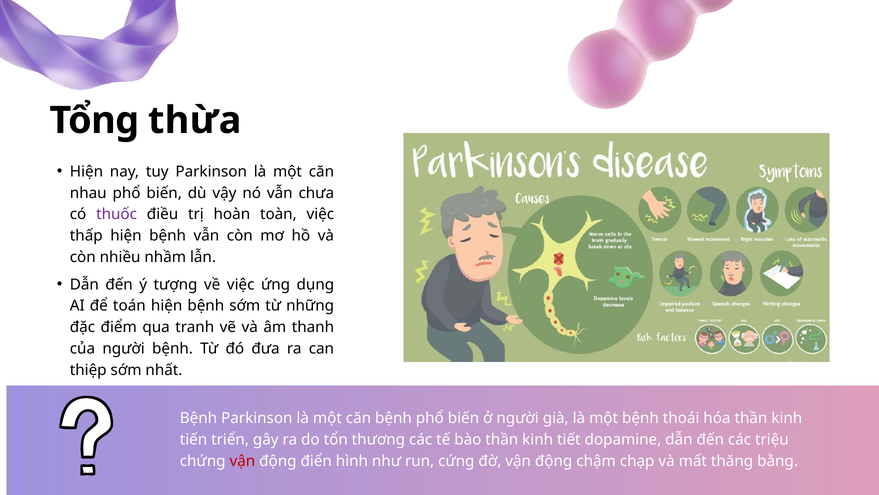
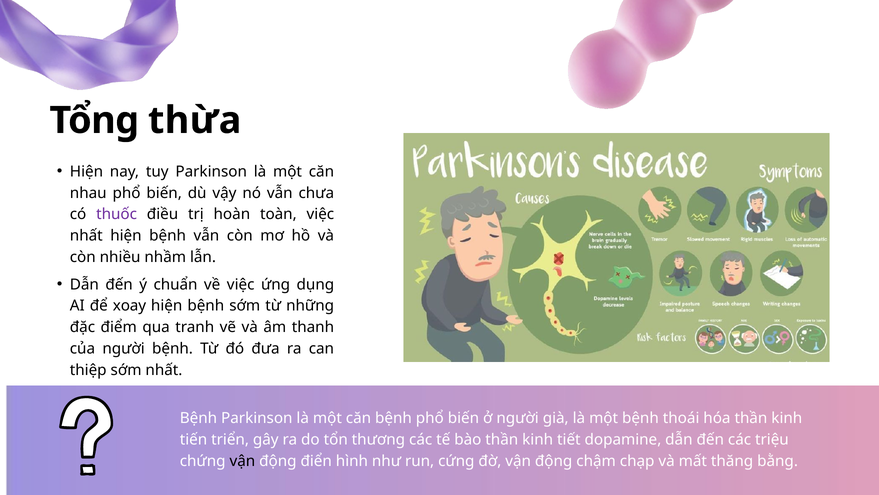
thấp: thấp -> nhất (86, 235)
tượng: tượng -> chuẩn (176, 284)
toán: toán -> xoay (129, 306)
vận colour: red -> black (242, 461)
